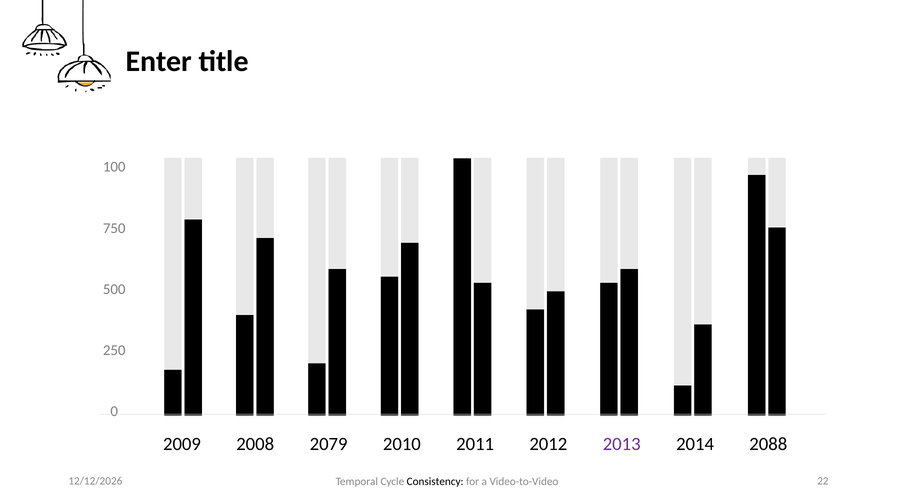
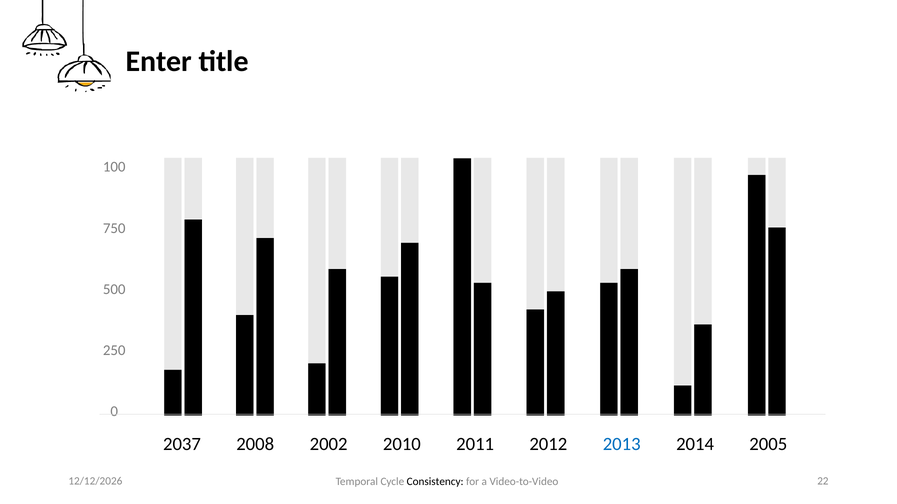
2009: 2009 -> 2037 (182, 445)
2079: 2079 -> 2002 (329, 445)
2013 colour: purple -> blue (622, 445)
2088: 2088 -> 2005 (768, 445)
